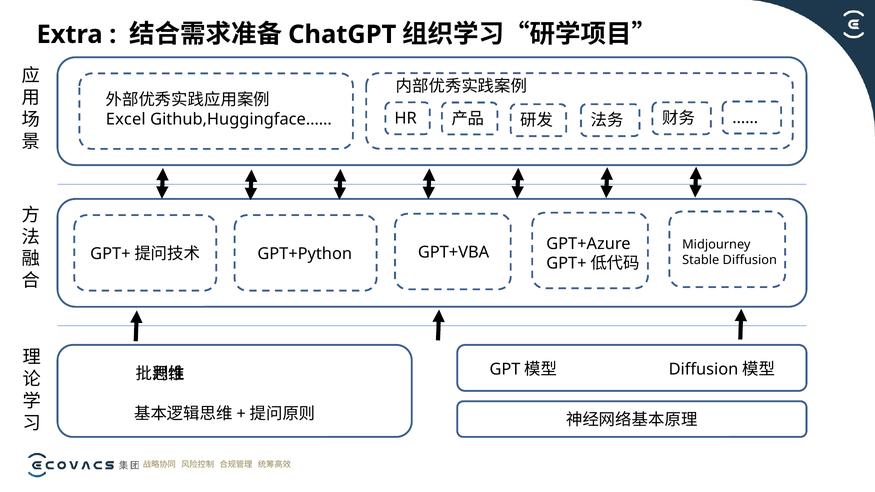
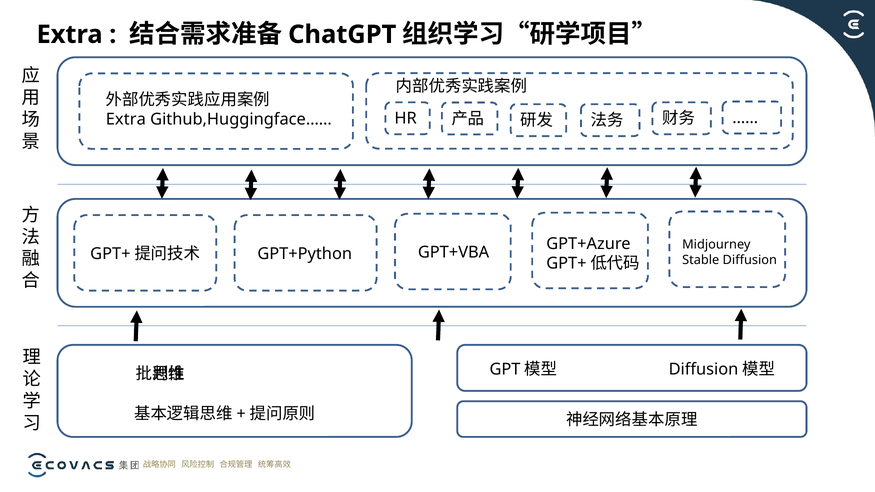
Excel: Excel -> Extra (126, 119)
